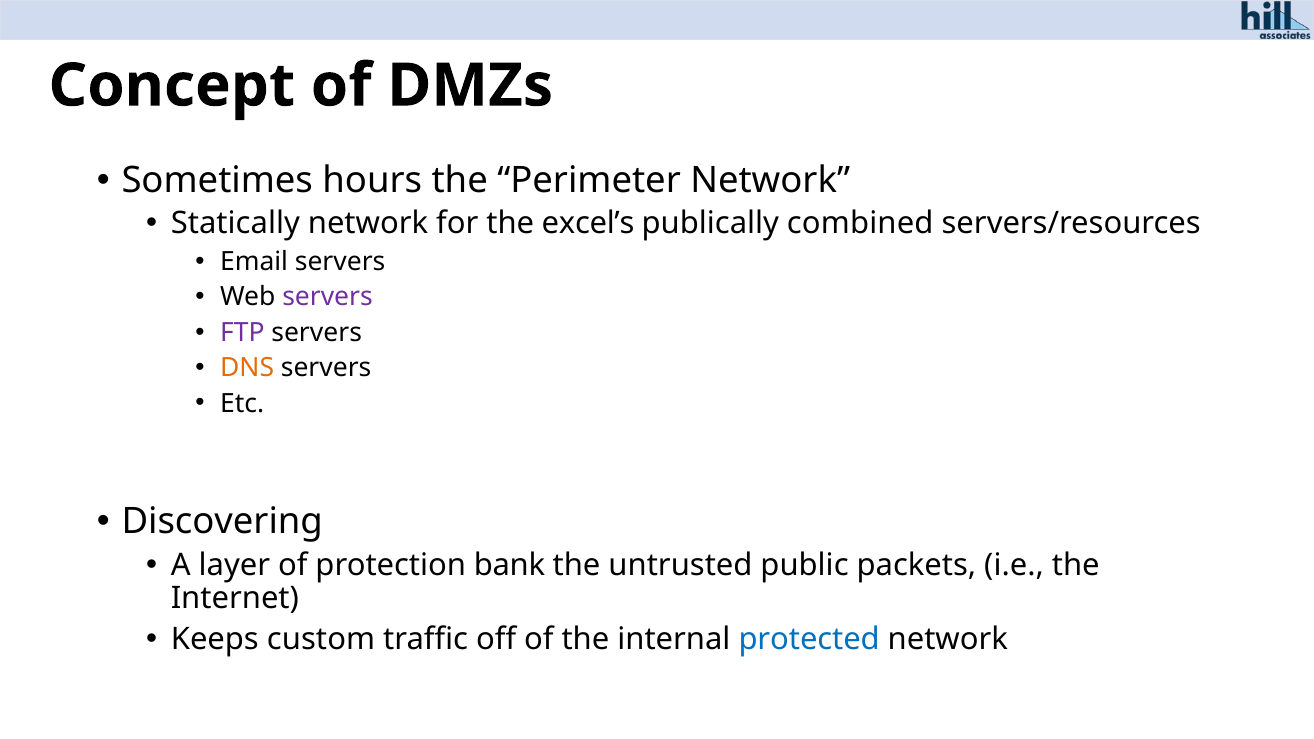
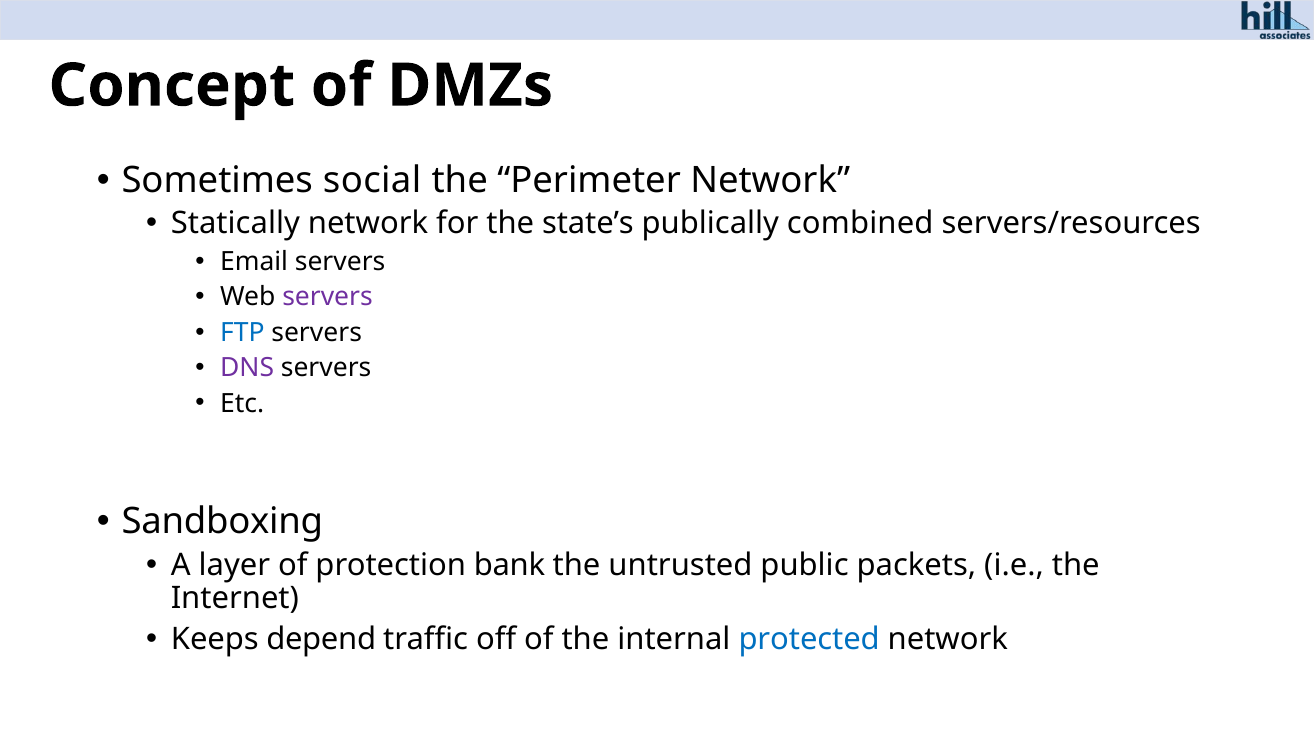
hours: hours -> social (372, 180)
excel’s: excel’s -> state’s (588, 224)
FTP colour: purple -> blue (242, 332)
DNS colour: orange -> purple (247, 368)
Discovering: Discovering -> Sandboxing (222, 522)
custom: custom -> depend (321, 639)
